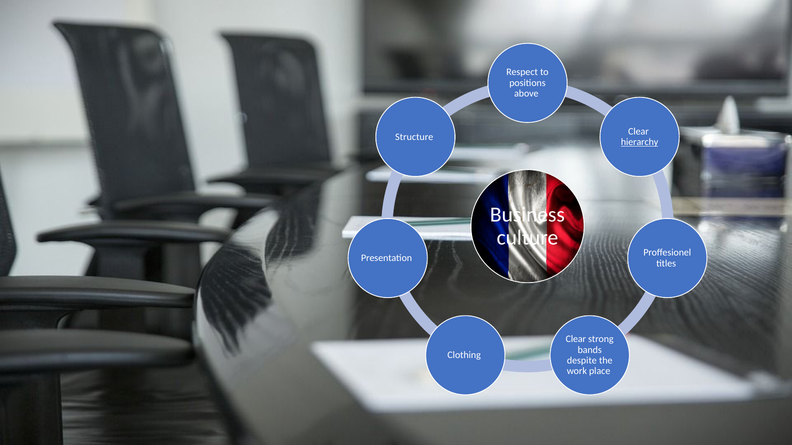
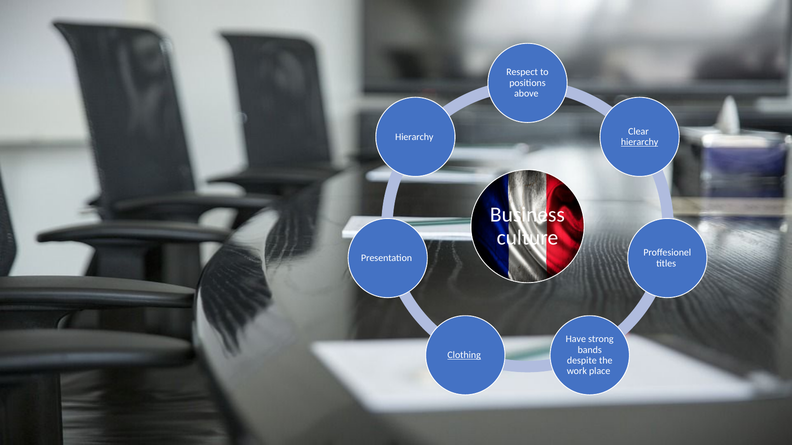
Structure: Structure -> Hierarchy (414, 137)
Clear: Clear -> Have (576, 340)
Clothing underline: none -> present (464, 356)
